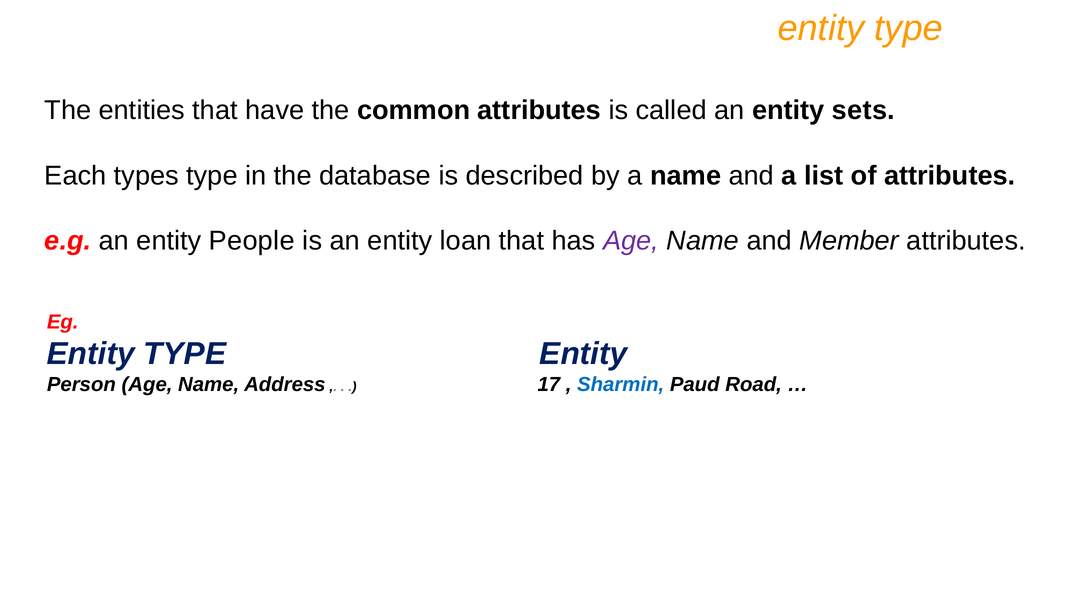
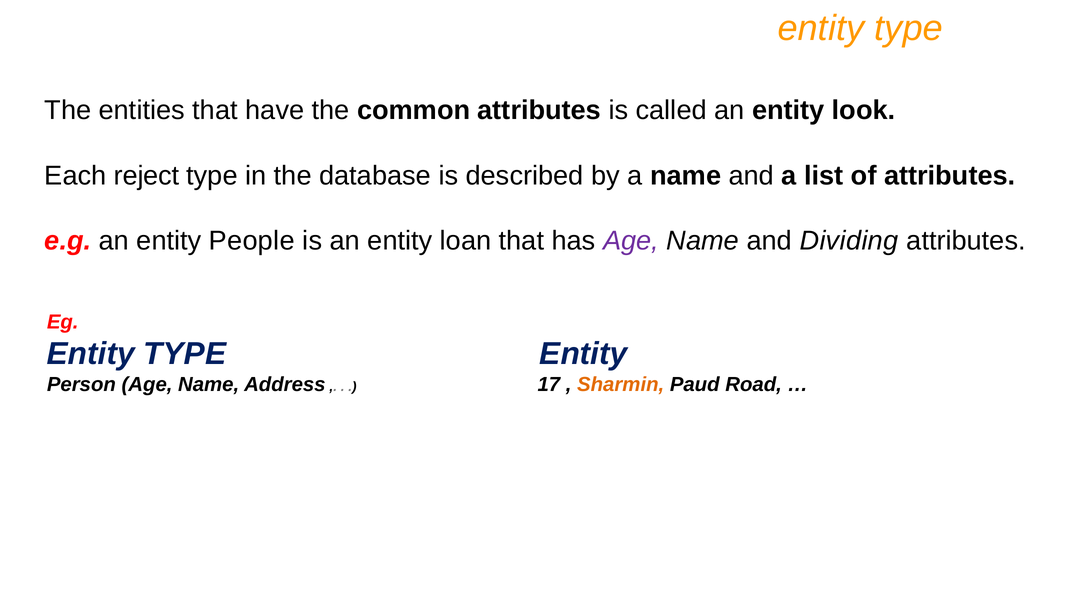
sets: sets -> look (864, 111)
types: types -> reject (147, 176)
Member: Member -> Dividing (849, 241)
Sharmin colour: blue -> orange (621, 385)
